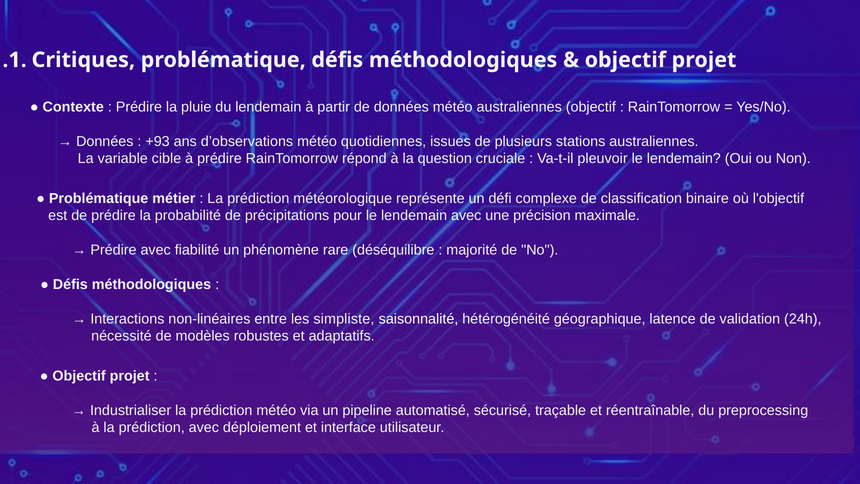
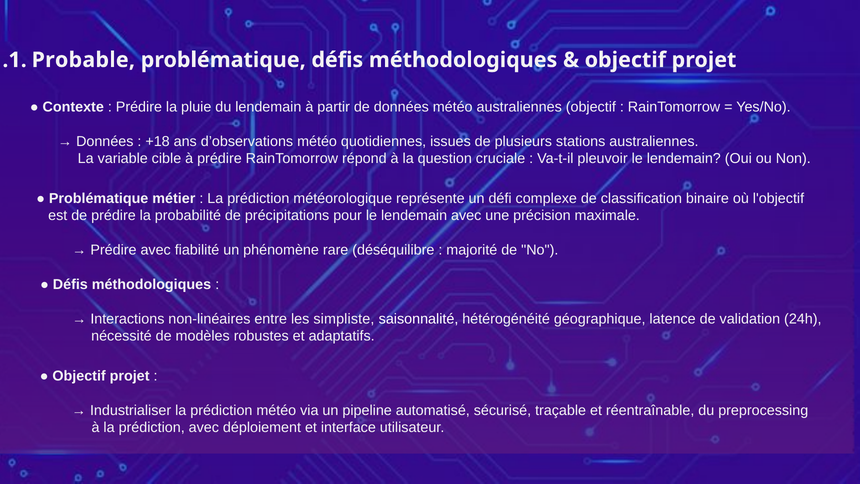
Critiques: Critiques -> Probable (83, 60)
+93: +93 -> +18 (158, 141)
